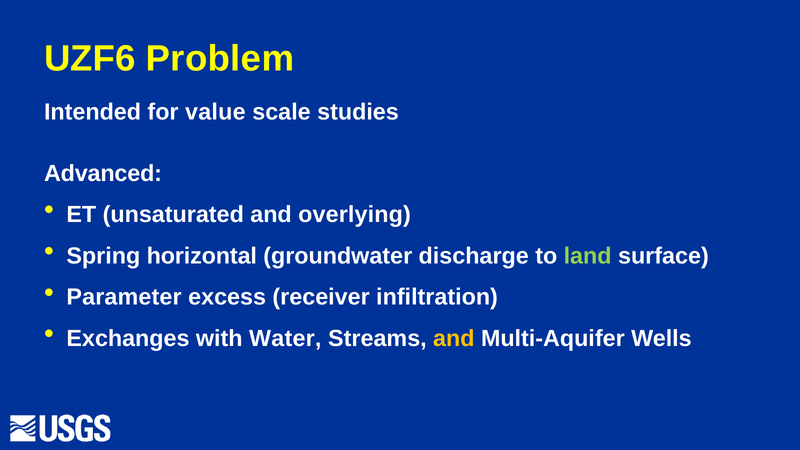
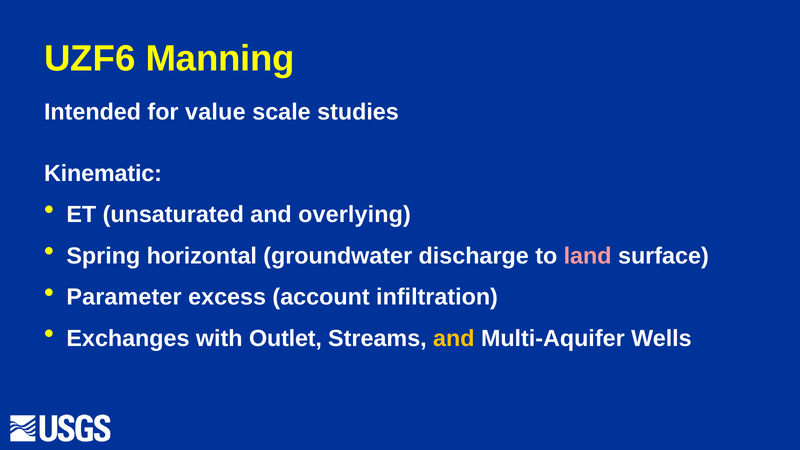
Problem: Problem -> Manning (220, 58)
Advanced: Advanced -> Kinematic (103, 173)
land colour: light green -> pink (588, 256)
receiver: receiver -> account (321, 297)
Water: Water -> Outlet (285, 339)
